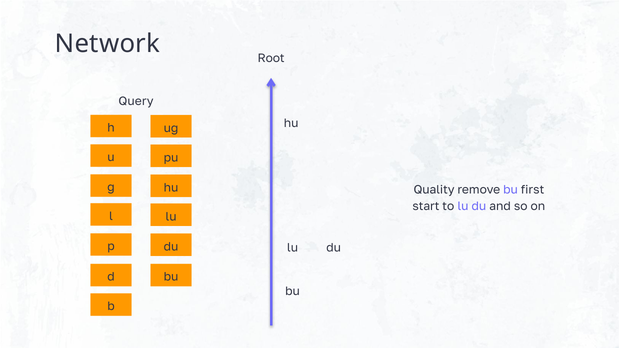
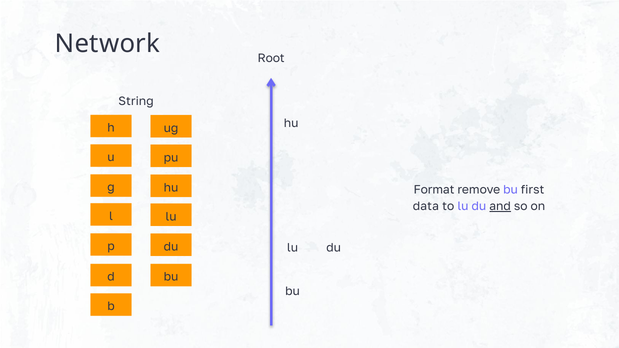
Query: Query -> String (136, 101)
Quality: Quality -> Format (434, 190)
start: start -> data (426, 207)
and underline: none -> present (500, 207)
